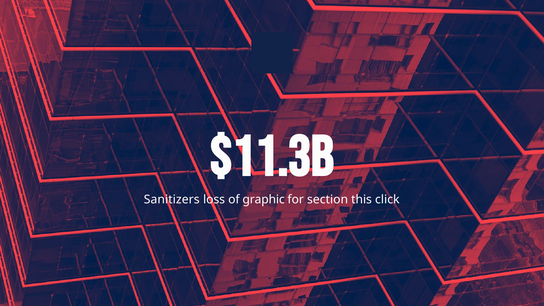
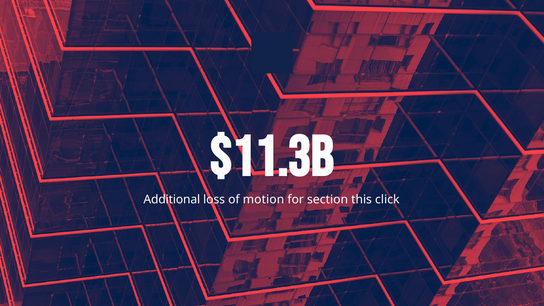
Sanitizers: Sanitizers -> Additional (172, 199)
graphic: graphic -> motion (263, 199)
